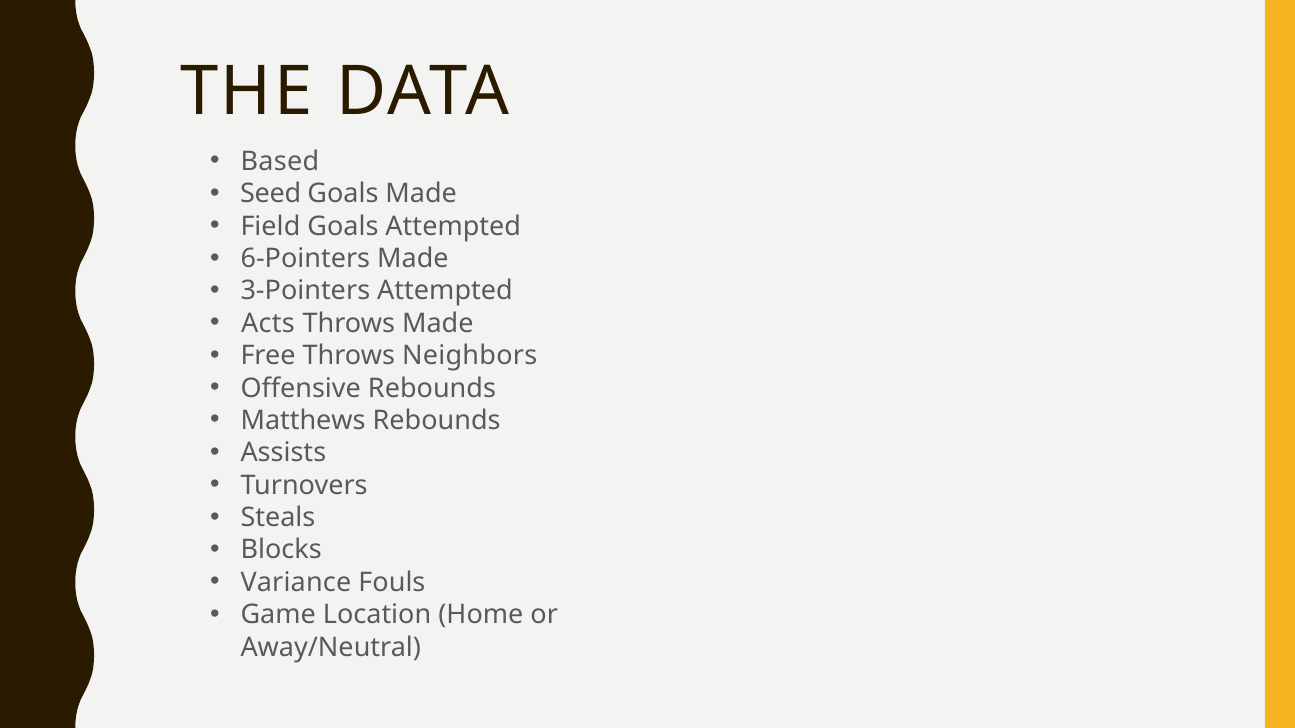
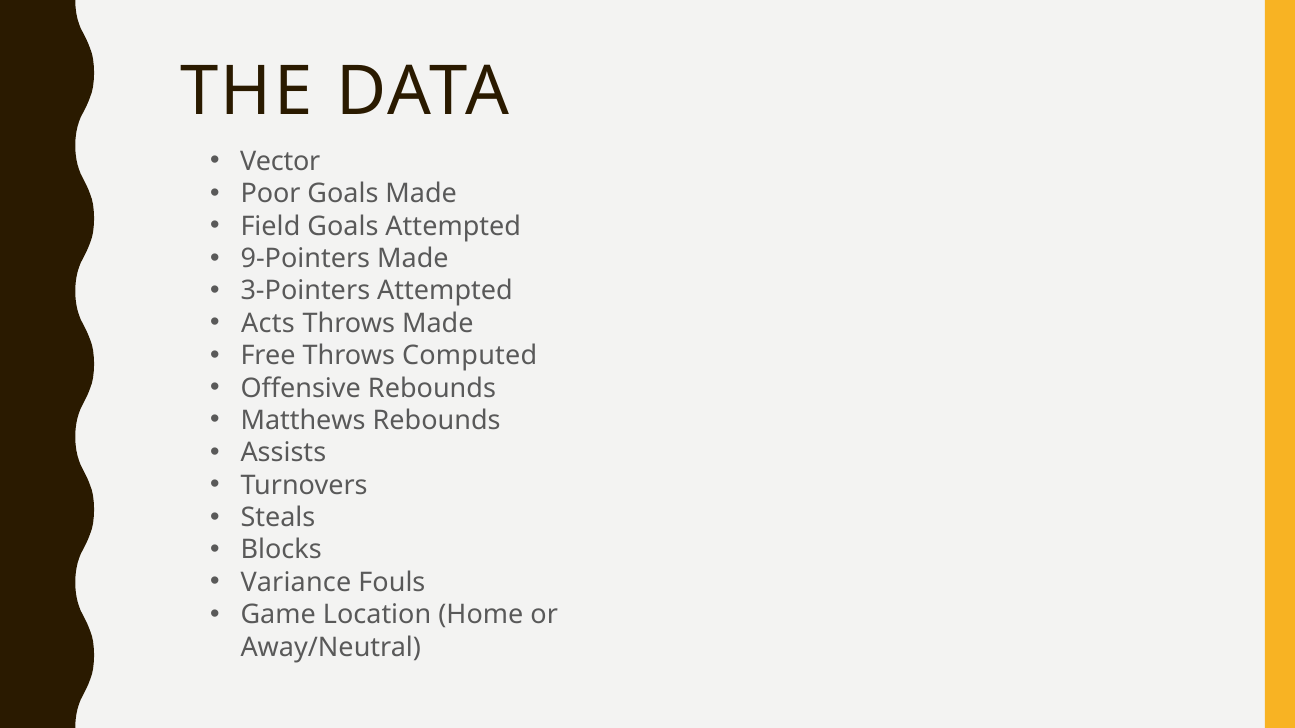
Based: Based -> Vector (280, 162)
Seed: Seed -> Poor (271, 194)
6-Pointers: 6-Pointers -> 9-Pointers (305, 259)
Neighbors: Neighbors -> Computed (470, 356)
